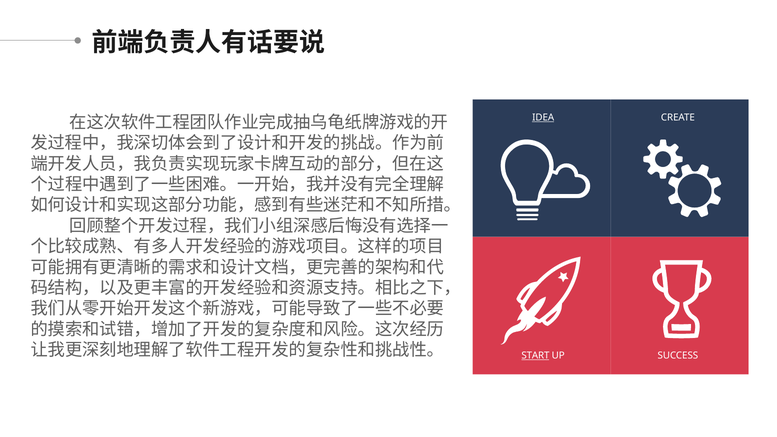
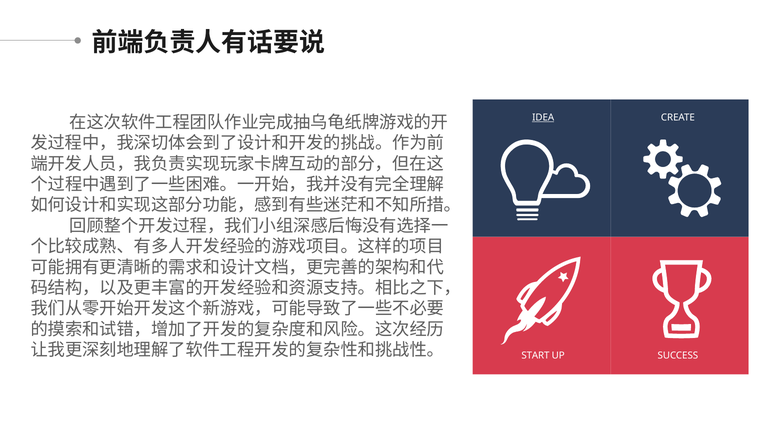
START underline: present -> none (535, 355)
